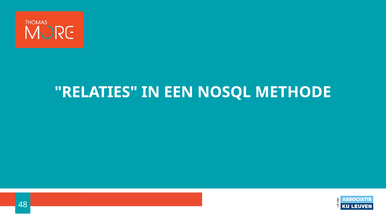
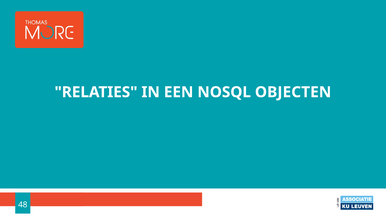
METHODE: METHODE -> OBJECTEN (293, 92)
